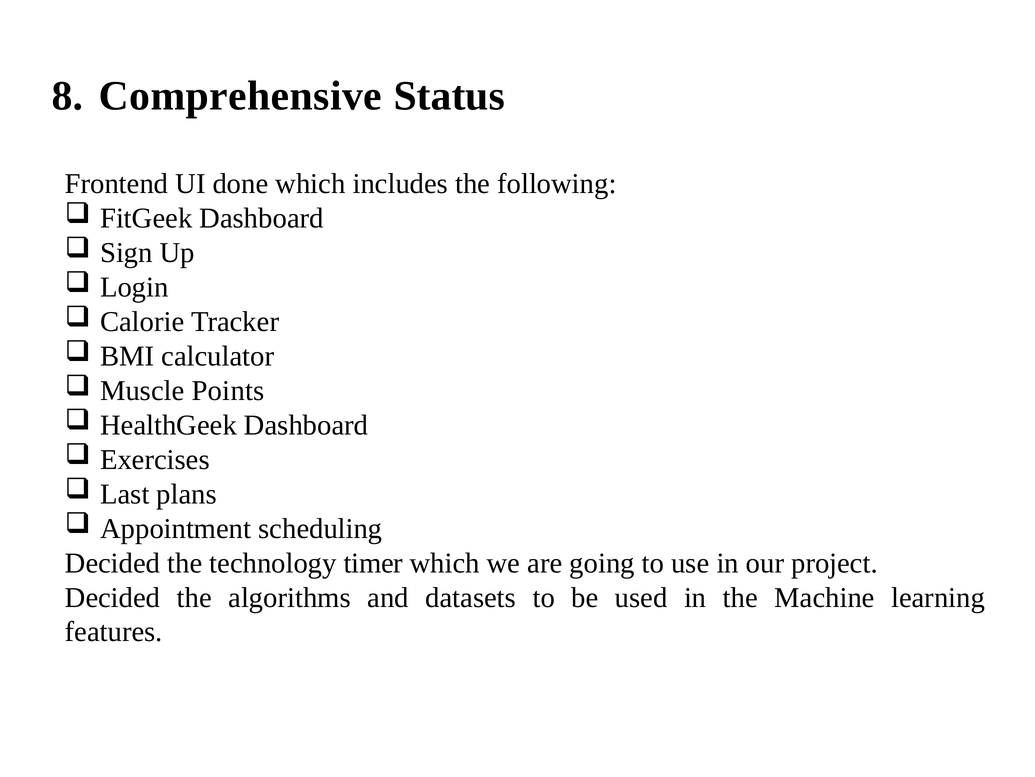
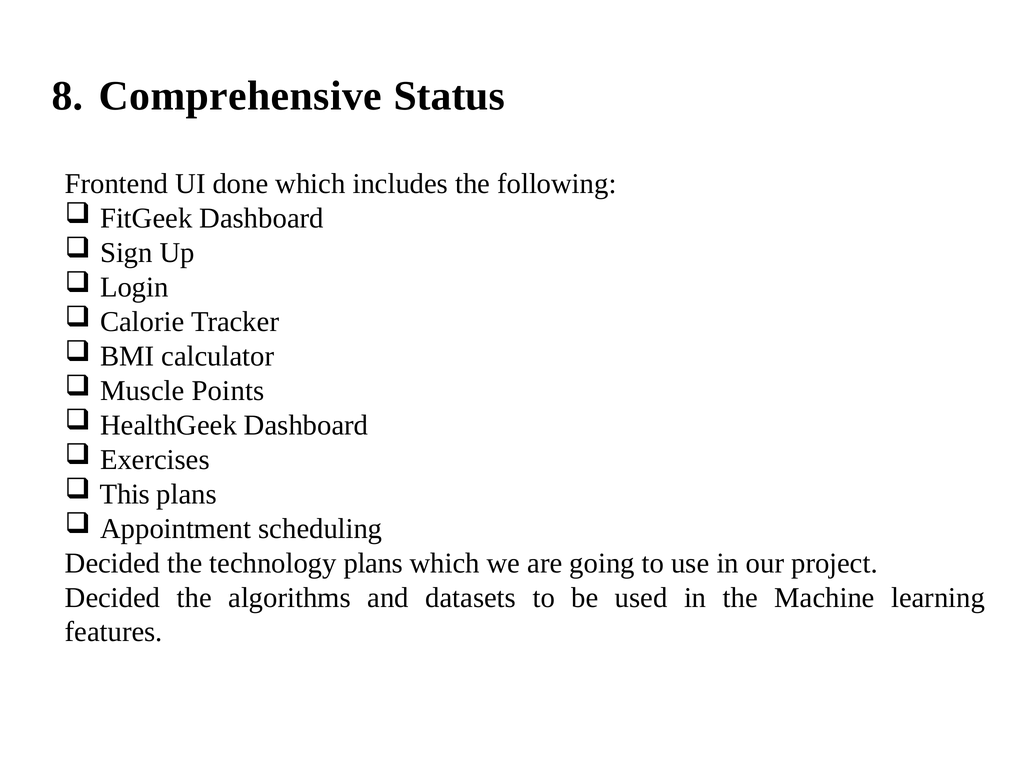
Last: Last -> This (125, 494)
technology timer: timer -> plans (373, 563)
